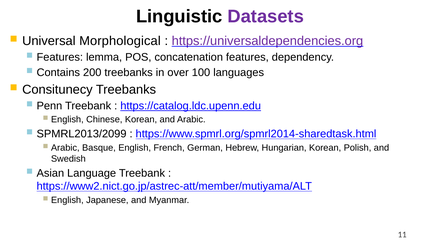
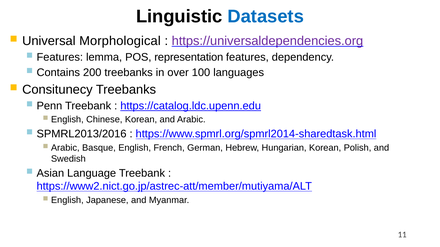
Datasets colour: purple -> blue (266, 16)
concatenation: concatenation -> representation (189, 57)
SPMRL2013/2099: SPMRL2013/2099 -> SPMRL2013/2016 (82, 134)
